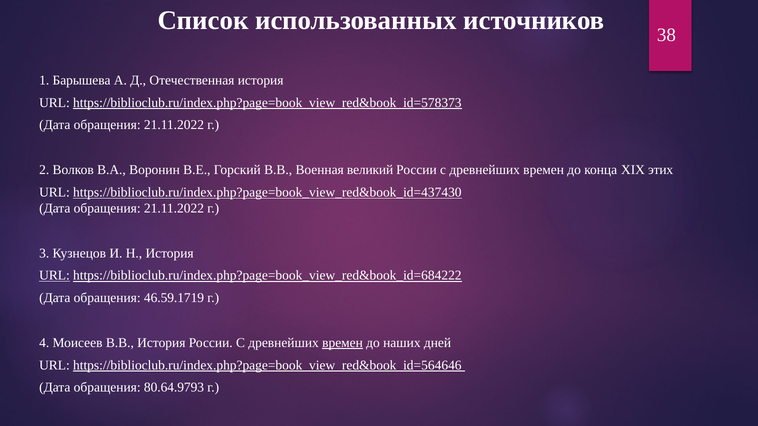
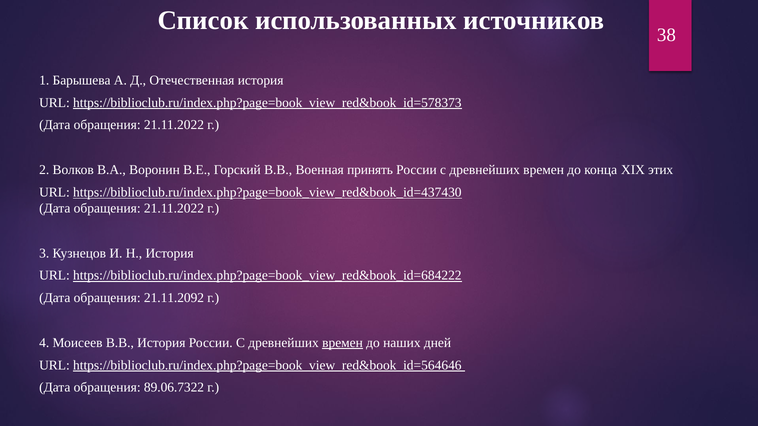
великий: великий -> принять (370, 170)
URL underline: present -> none (54, 276)
46.59.1719: 46.59.1719 -> 21.11.2092 (174, 298)
80.64.9793: 80.64.9793 -> 89.06.7322 (174, 388)
